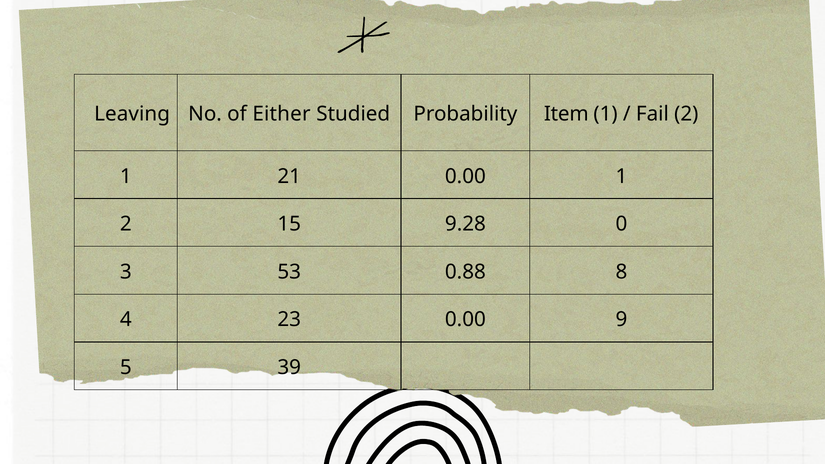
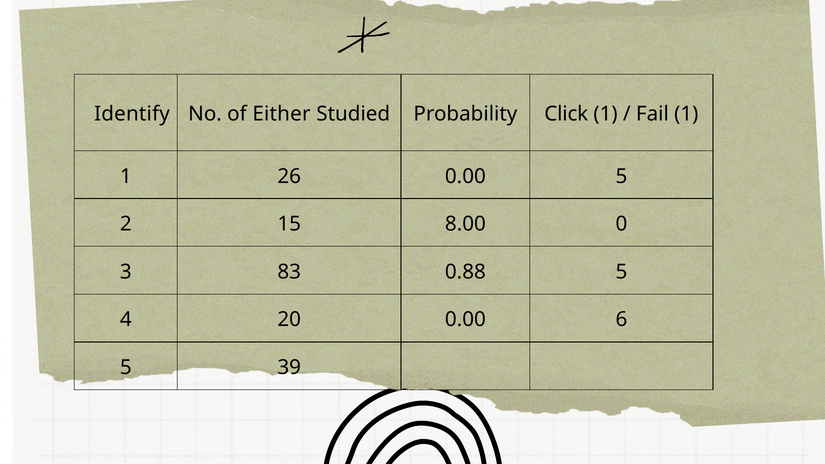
Leaving: Leaving -> Identify (132, 114)
Item: Item -> Click (566, 114)
Fail 2: 2 -> 1 (686, 114)
21: 21 -> 26 (289, 176)
0.00 1: 1 -> 5 (621, 176)
9.28: 9.28 -> 8.00 (465, 224)
53: 53 -> 83 (289, 272)
0.88 8: 8 -> 5 (621, 272)
23: 23 -> 20 (289, 320)
9: 9 -> 6 (621, 320)
